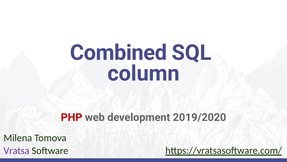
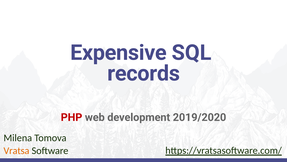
Combined: Combined -> Expensive (118, 53)
column: column -> records (144, 73)
Vratsa colour: purple -> orange (16, 150)
